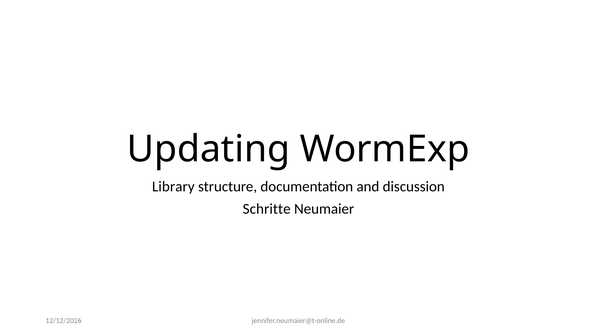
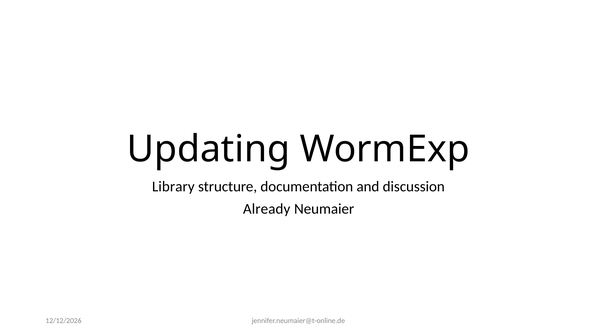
Schritte: Schritte -> Already (267, 209)
